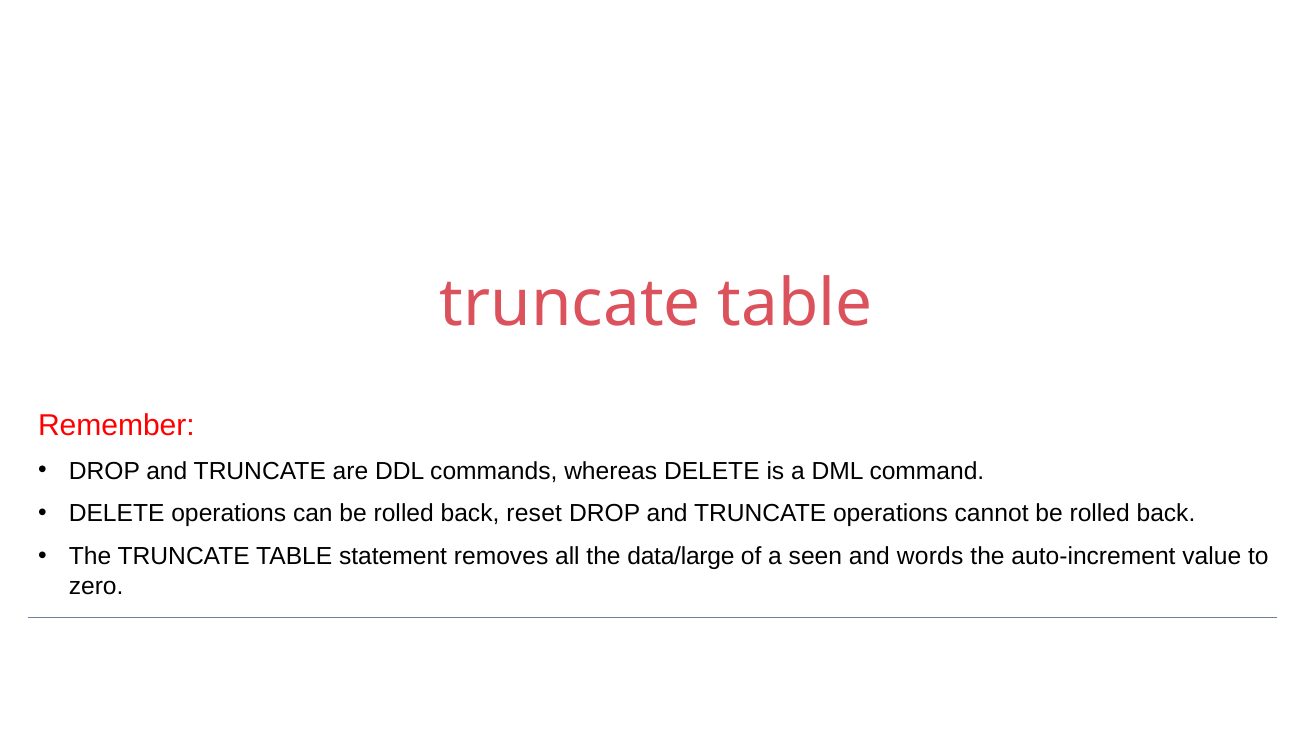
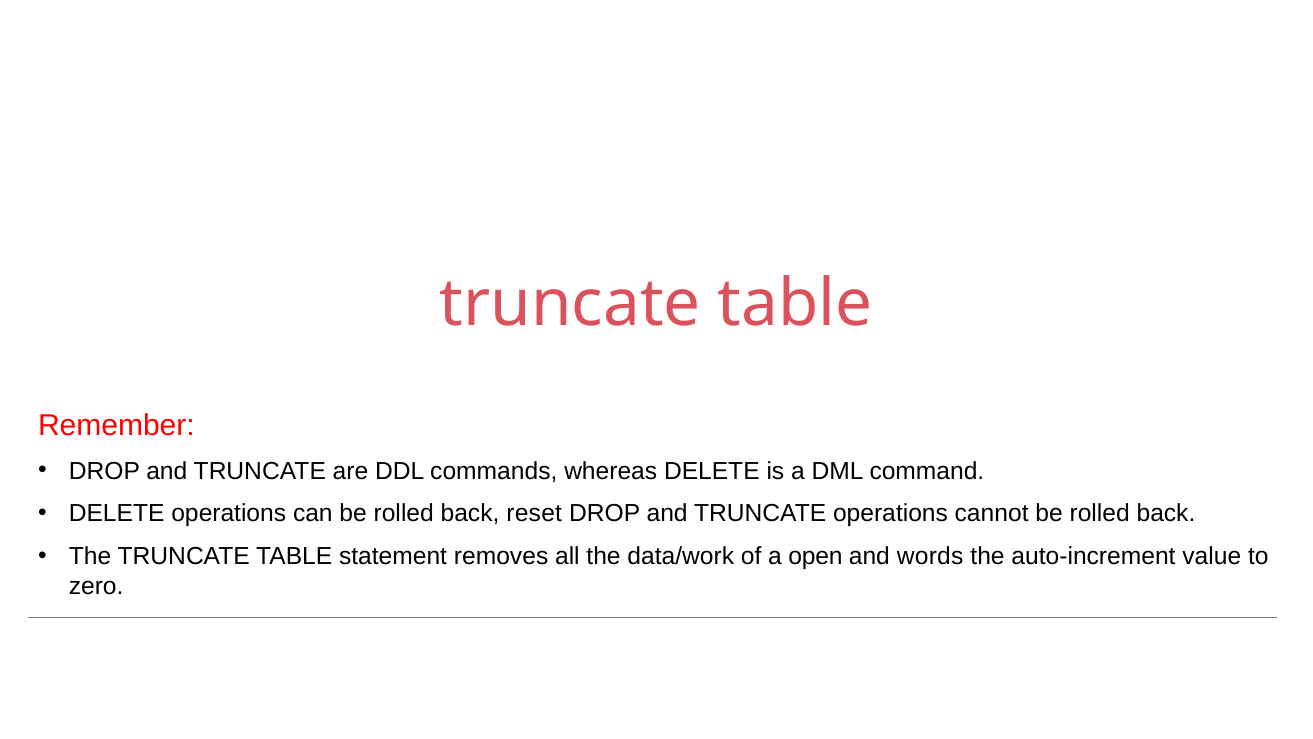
data/large: data/large -> data/work (681, 556)
seen: seen -> open (815, 556)
